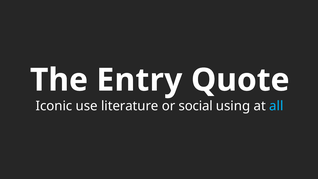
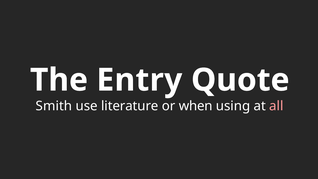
Iconic: Iconic -> Smith (54, 106)
social: social -> when (196, 106)
all colour: light blue -> pink (276, 106)
